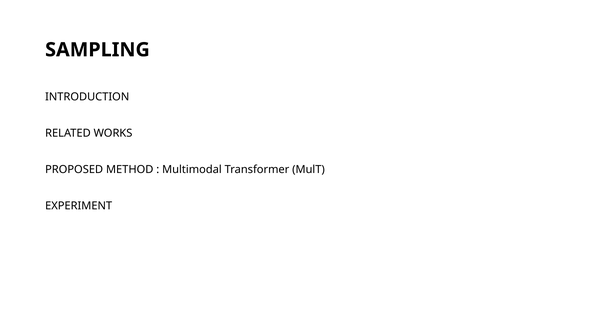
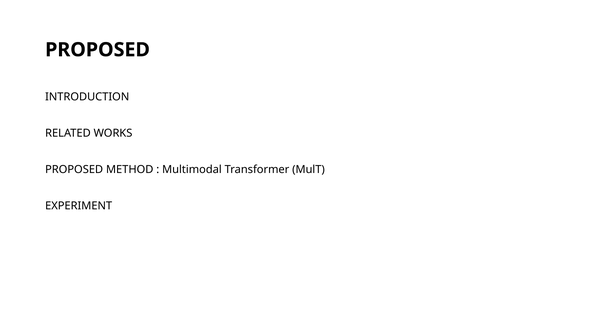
SAMPLING: SAMPLING -> PROPOSED (98, 50)
